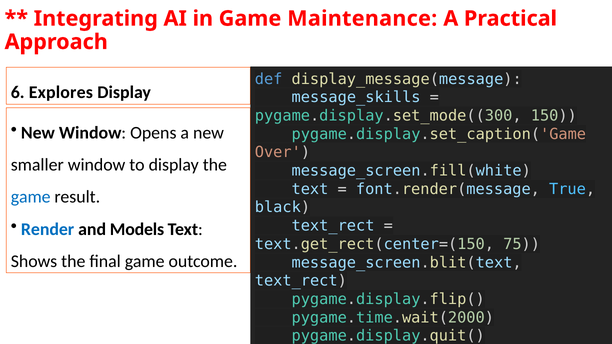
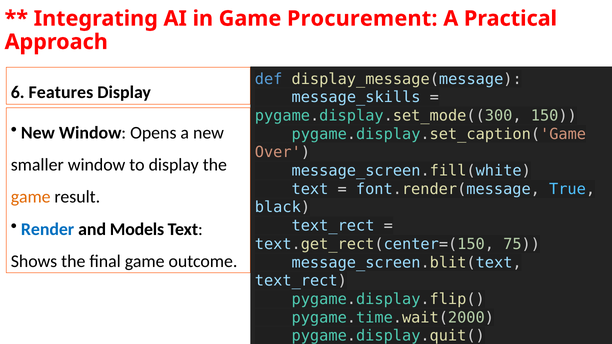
Maintenance: Maintenance -> Procurement (362, 19)
Explores: Explores -> Features (61, 92)
game colour: blue -> orange (31, 197)
